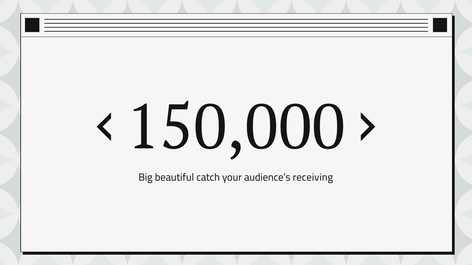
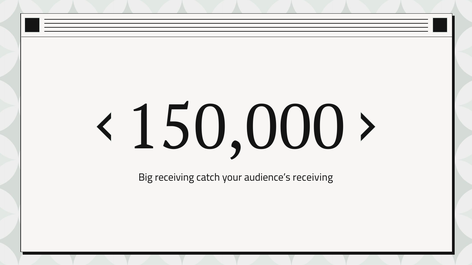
Big beautiful: beautiful -> receiving (174, 178)
